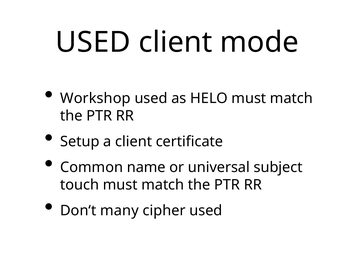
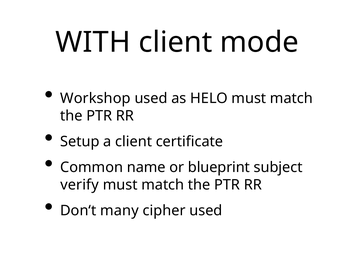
USED: USED -> WITH (93, 42)
universal: universal -> blueprint (219, 167)
touch: touch -> verify (80, 184)
